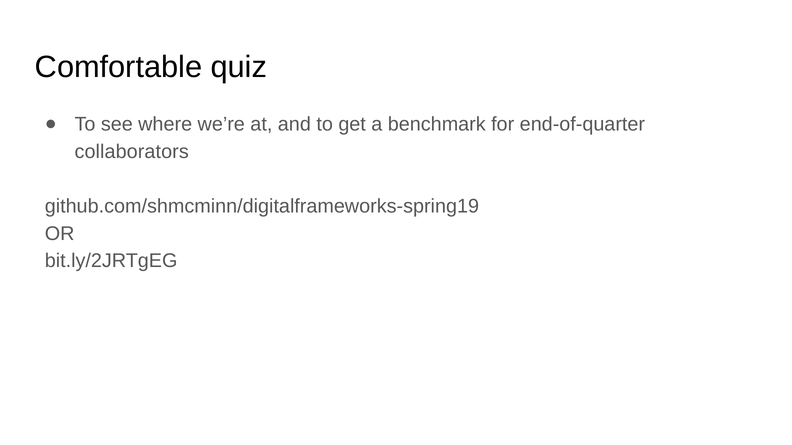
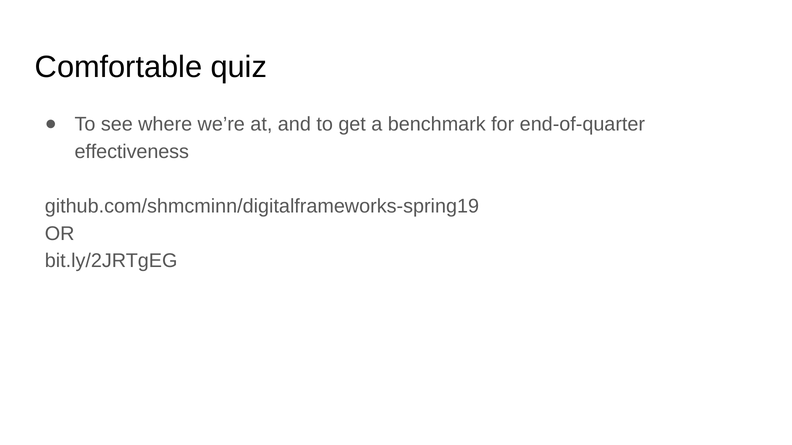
collaborators: collaborators -> effectiveness (132, 152)
